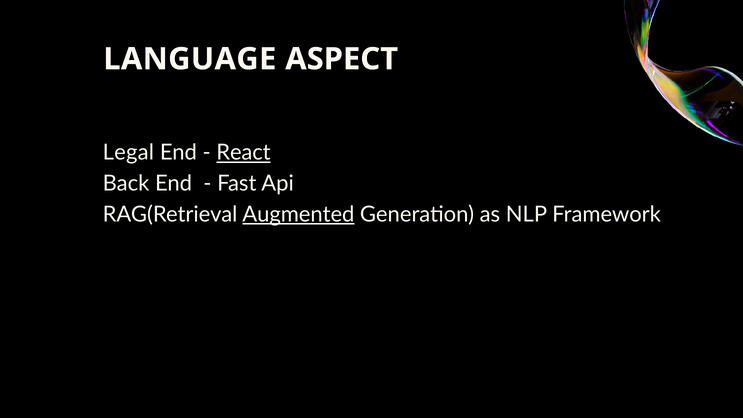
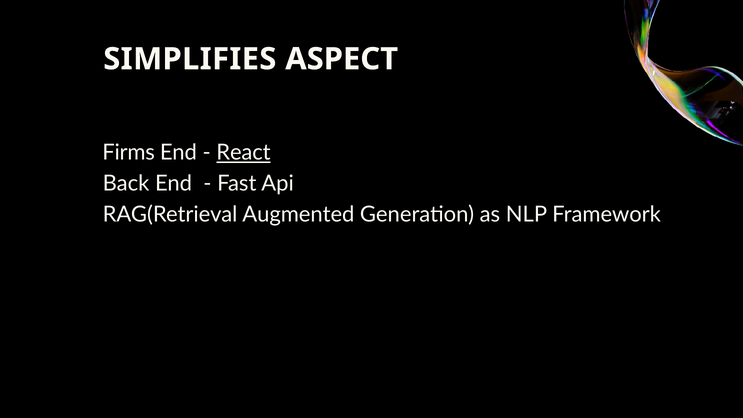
LANGUAGE: LANGUAGE -> SIMPLIFIES (190, 59)
Legal: Legal -> Firms (129, 153)
Augmented underline: present -> none (298, 214)
